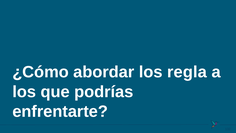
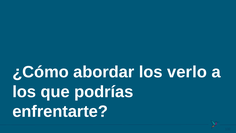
regla: regla -> verlo (187, 72)
